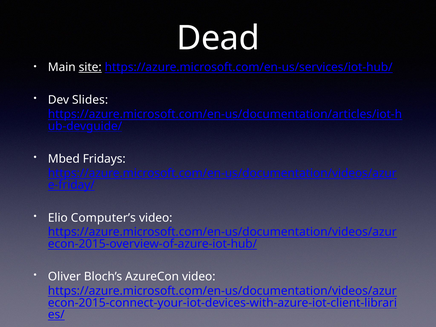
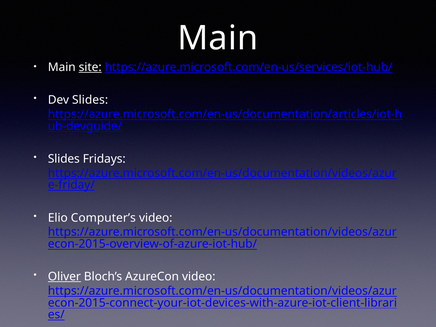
Dead: Dead -> Main (218, 38)
Mbed: Mbed -> Slides (64, 159)
Oliver underline: none -> present (64, 277)
